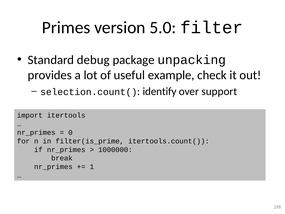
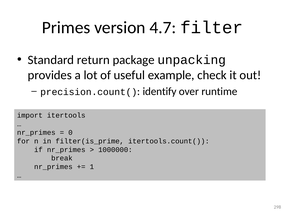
5.0: 5.0 -> 4.7 (163, 28)
debug: debug -> return (93, 60)
selection.count(: selection.count( -> precision.count( (89, 92)
support: support -> runtime (219, 91)
